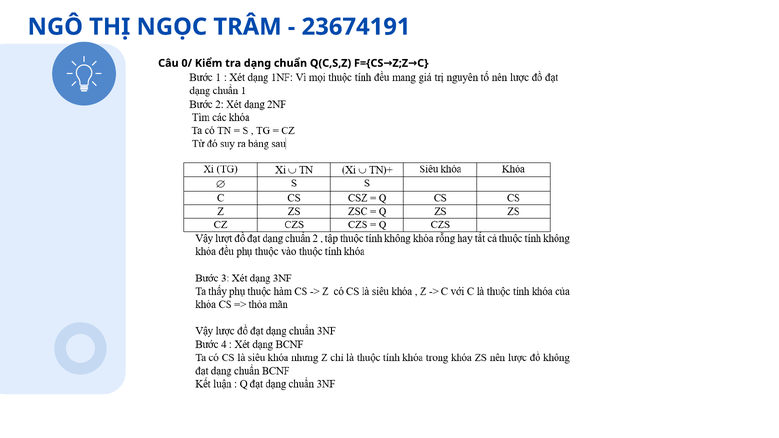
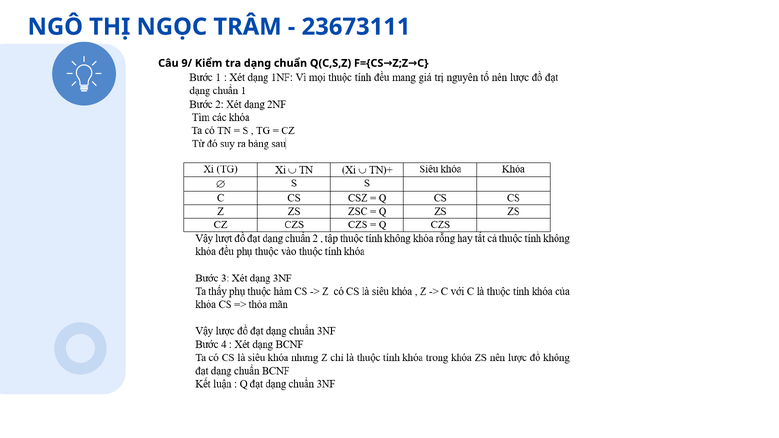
23674191: 23674191 -> 23673111 (356, 27)
0/: 0/ -> 9/ (187, 63)
